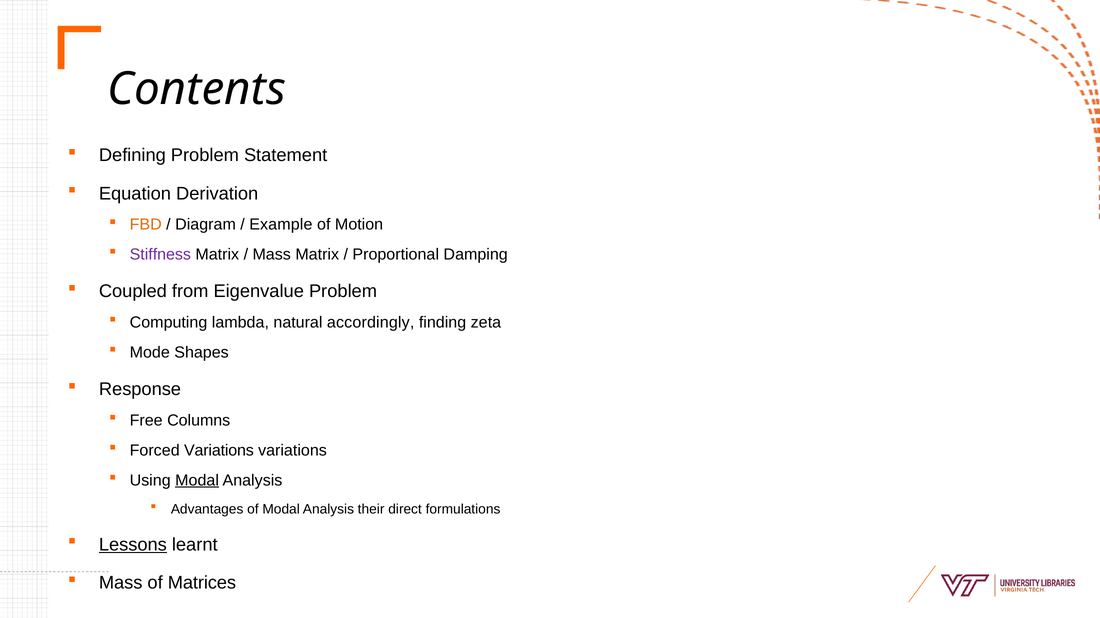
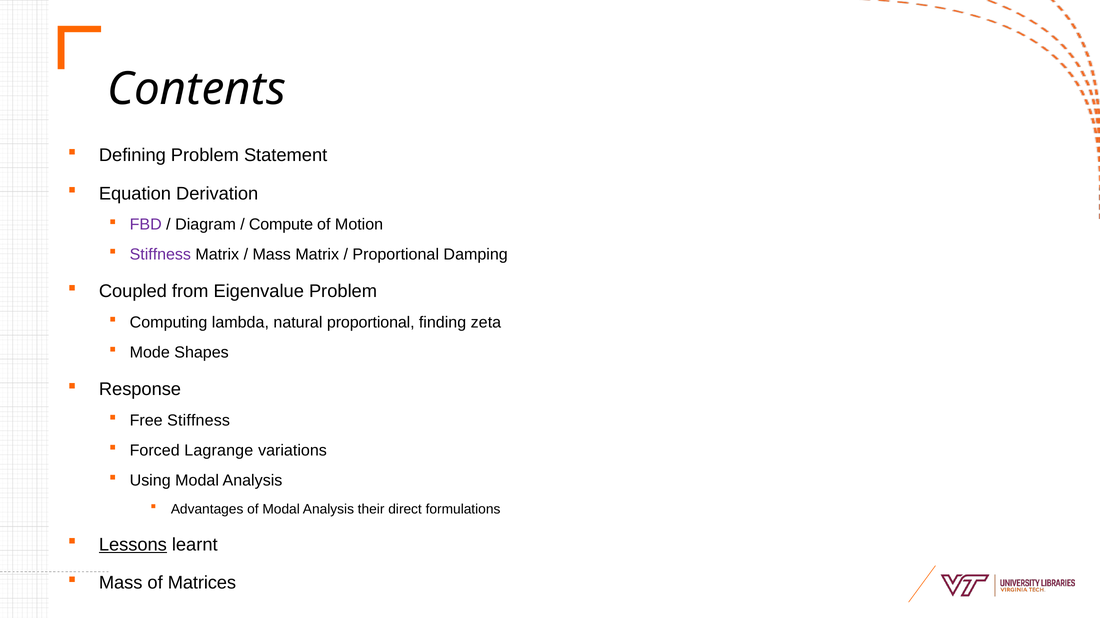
FBD colour: orange -> purple (146, 225)
Example: Example -> Compute (281, 225)
natural accordingly: accordingly -> proportional (371, 323)
Free Columns: Columns -> Stiffness (199, 421)
Forced Variations: Variations -> Lagrange (219, 451)
Modal underline: present -> none (197, 481)
